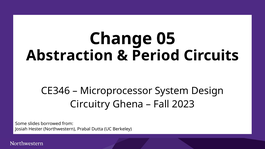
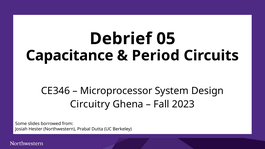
Change: Change -> Debrief (121, 39)
Abstraction: Abstraction -> Capacitance (70, 56)
